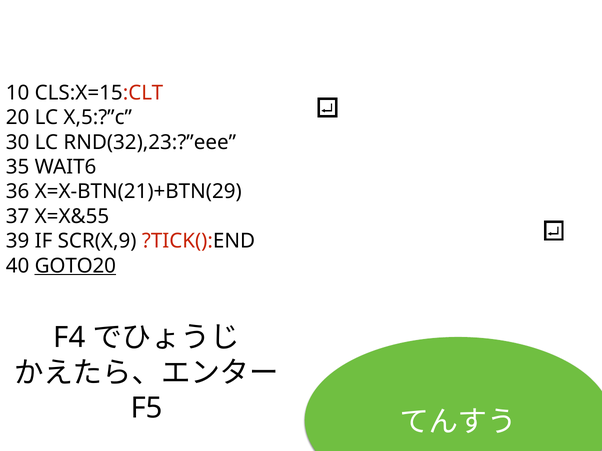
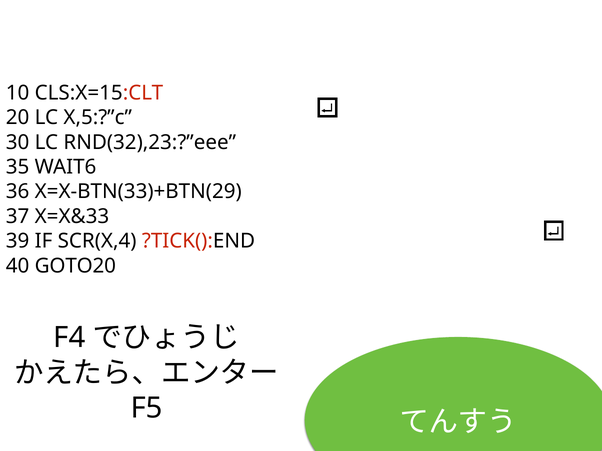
X=X-BTN(21)+BTN(29: X=X-BTN(21)+BTN(29 -> X=X-BTN(33)+BTN(29 (138, 192)
X=X&55: X=X&55 -> X=X&33 (72, 217)
SCR(X,9: SCR(X,9 -> SCR(X,4 (97, 241)
GOTO20 underline: present -> none (75, 266)
